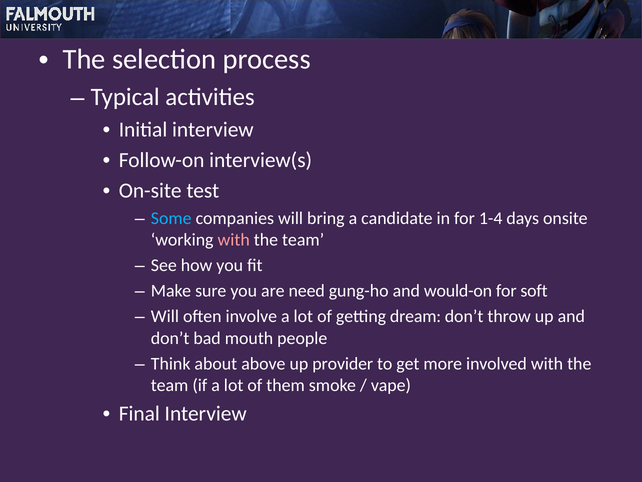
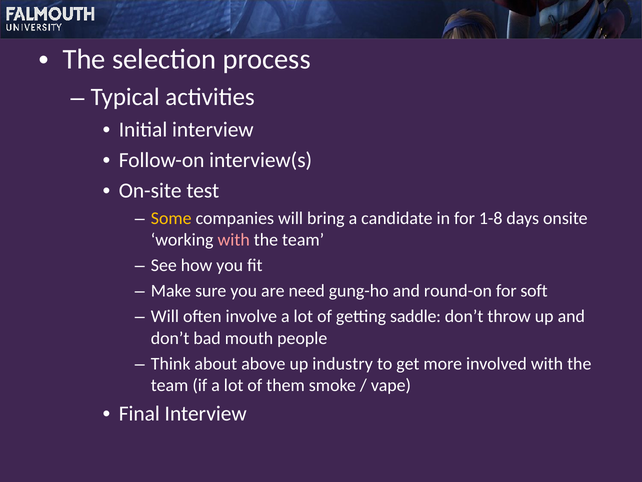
Some colour: light blue -> yellow (171, 218)
1-4: 1-4 -> 1-8 (491, 218)
would-on: would-on -> round-on (458, 291)
dream: dream -> saddle (416, 316)
provider: provider -> industry (343, 363)
